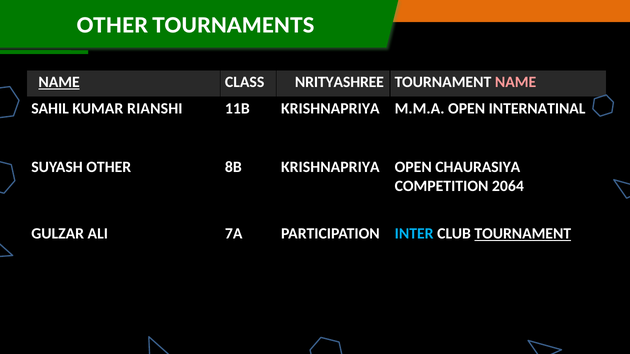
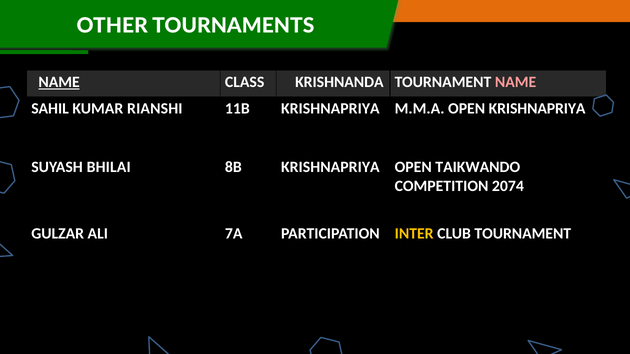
NRITYASHREE: NRITYASHREE -> KRISHNANDA (339, 82)
OPEN INTERNATINAL: INTERNATINAL -> KRISHNAPRIYA (537, 109)
SUYASH OTHER: OTHER -> BHILAI (109, 167)
CHAURASIYA: CHAURASIYA -> TAIKWANDO (478, 167)
2064: 2064 -> 2074 (508, 186)
INTER colour: light blue -> yellow (414, 234)
TOURNAMENT underline: present -> none (523, 234)
